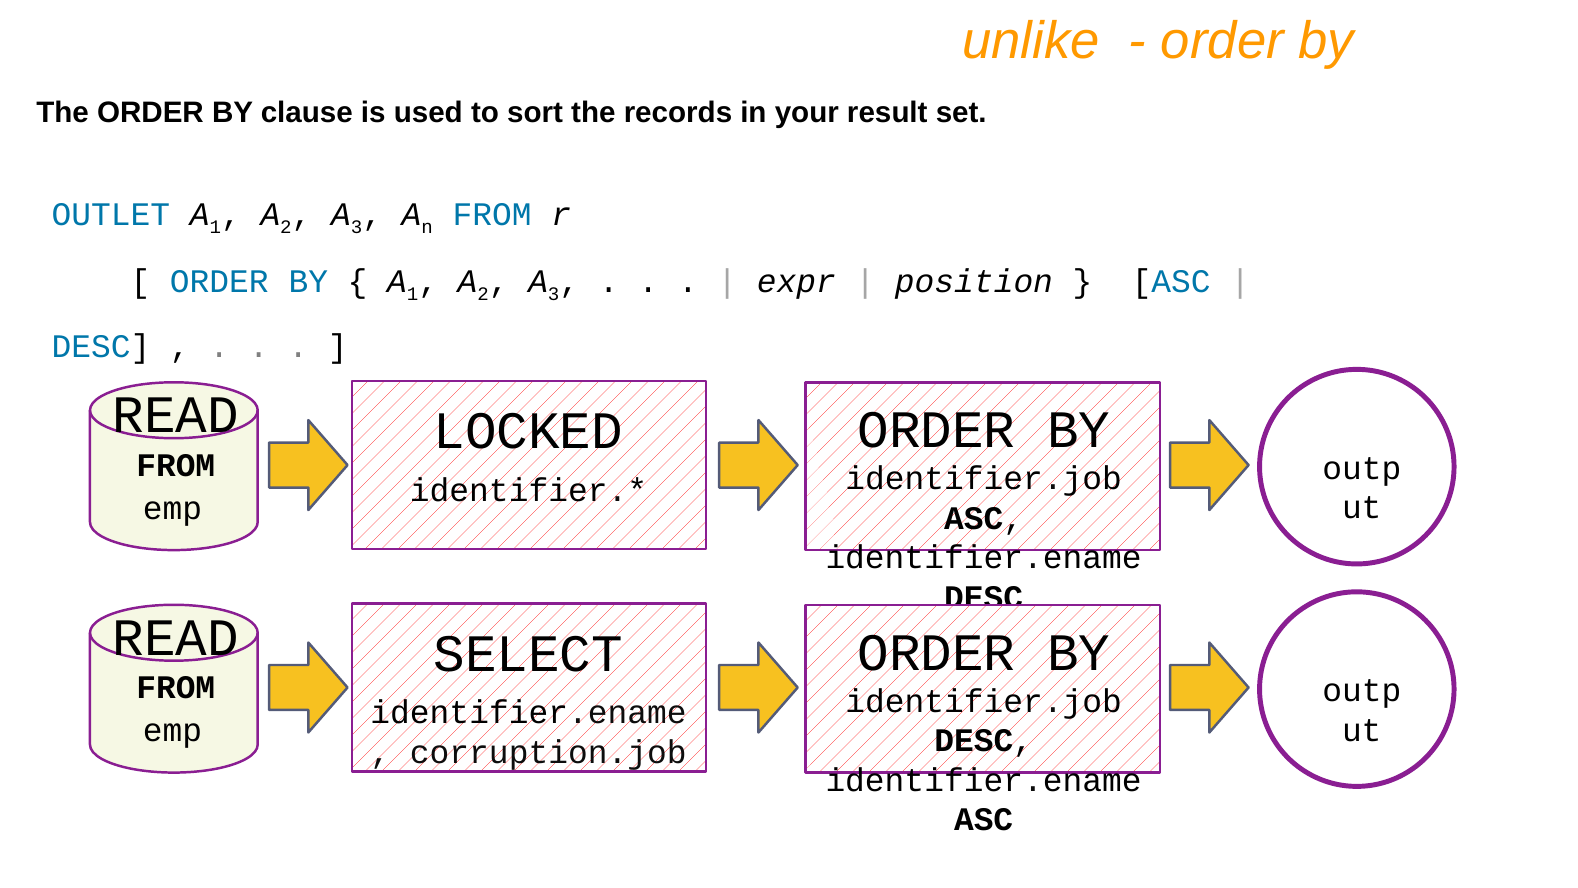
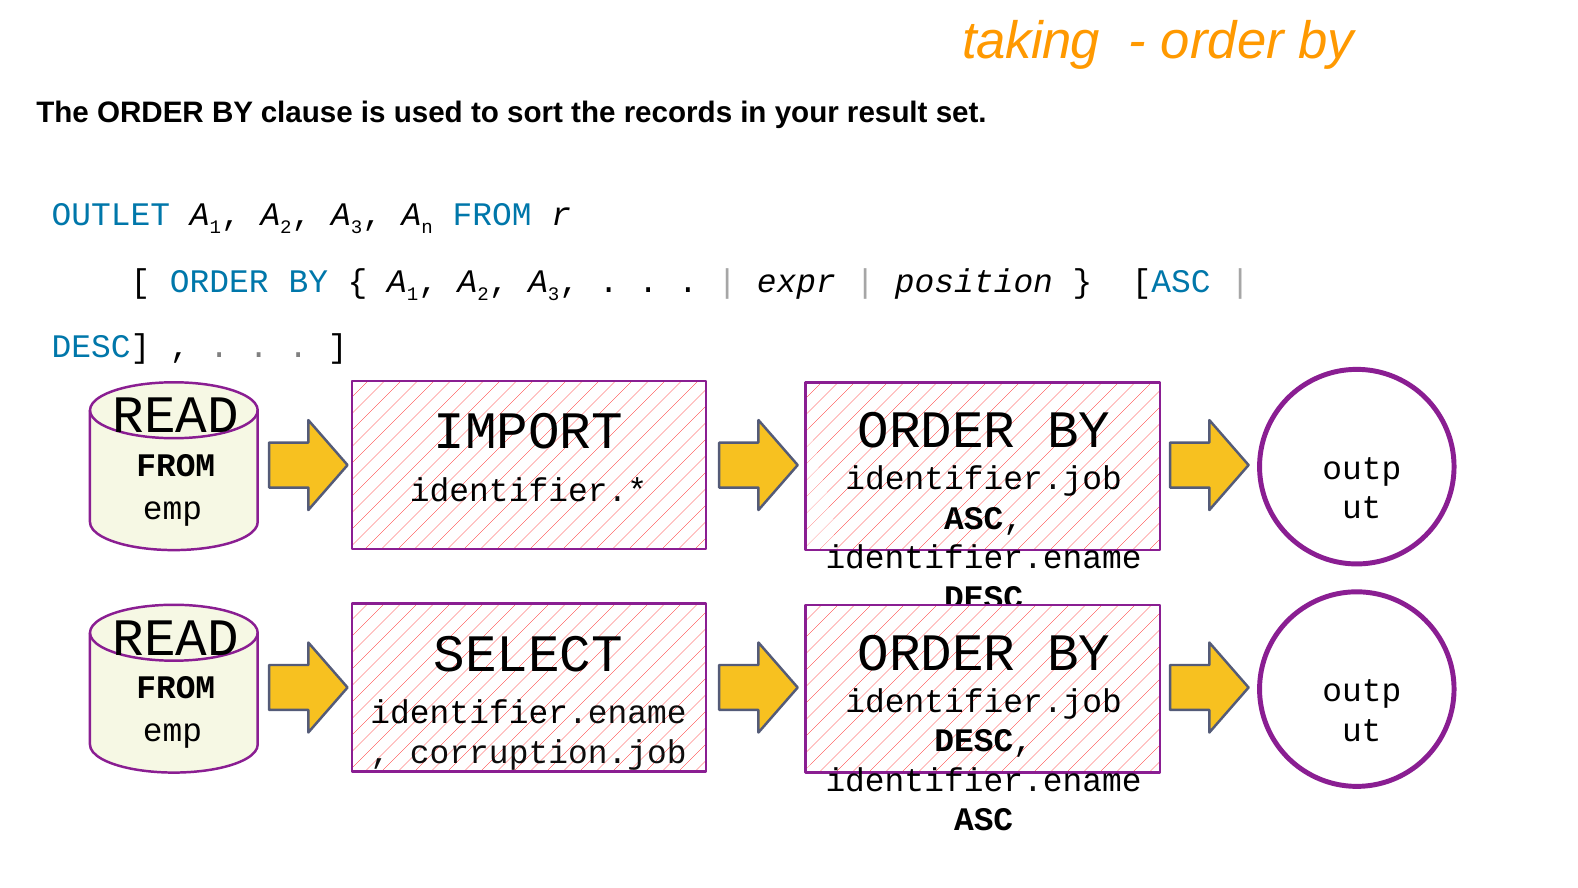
unlike: unlike -> taking (1031, 41)
LOCKED: LOCKED -> IMPORT (528, 431)
